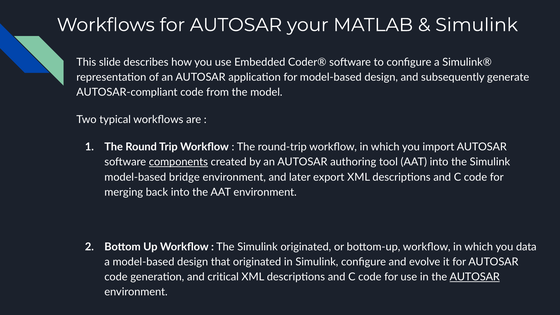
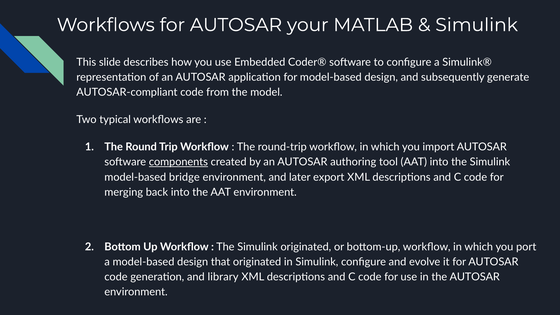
data: data -> port (526, 247)
critical: critical -> library (223, 277)
AUTOSAR underline: present -> none (475, 277)
